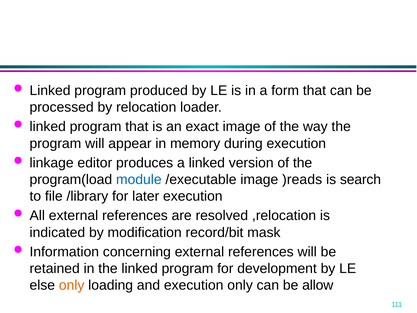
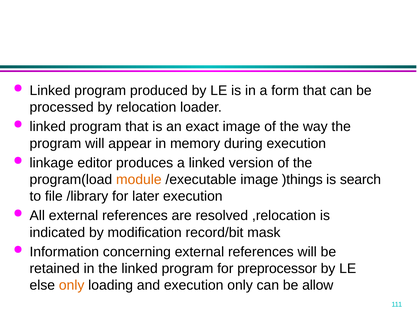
module colour: blue -> orange (139, 179)
)reads: )reads -> )things (302, 179)
development: development -> preprocessor (277, 268)
